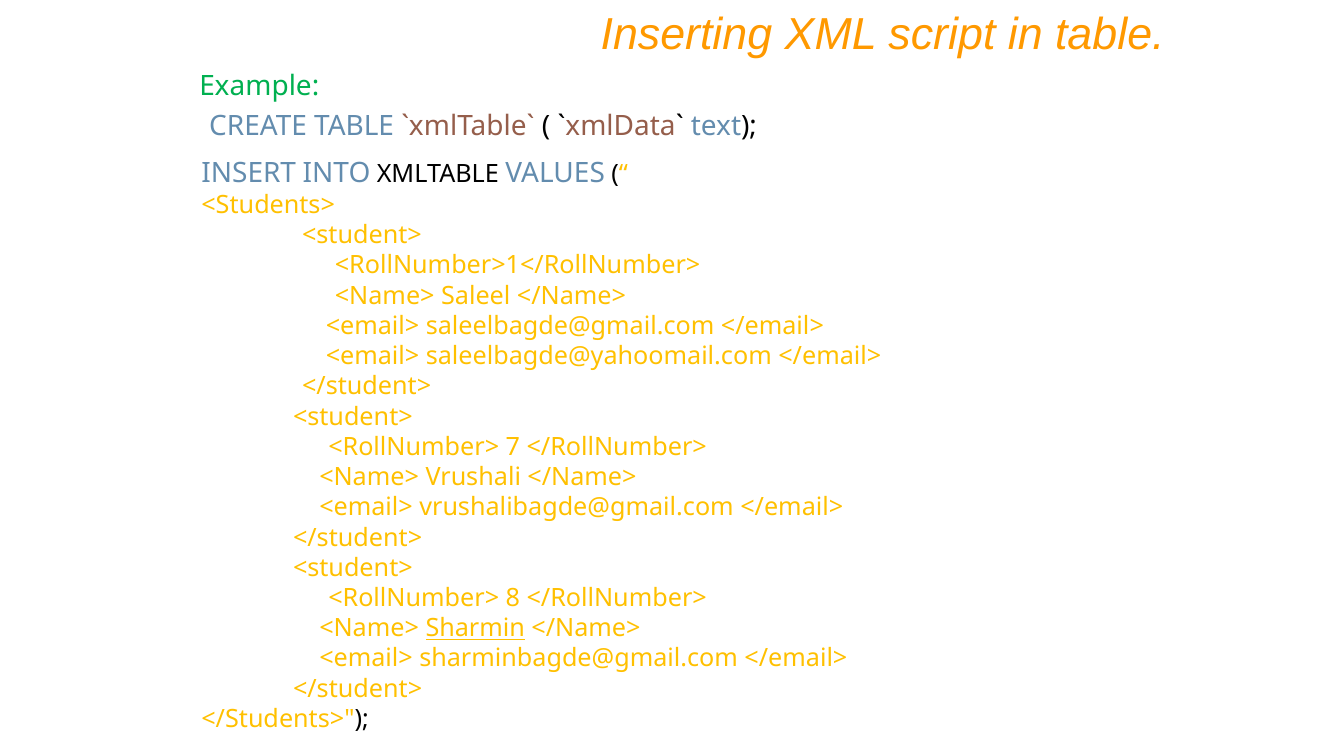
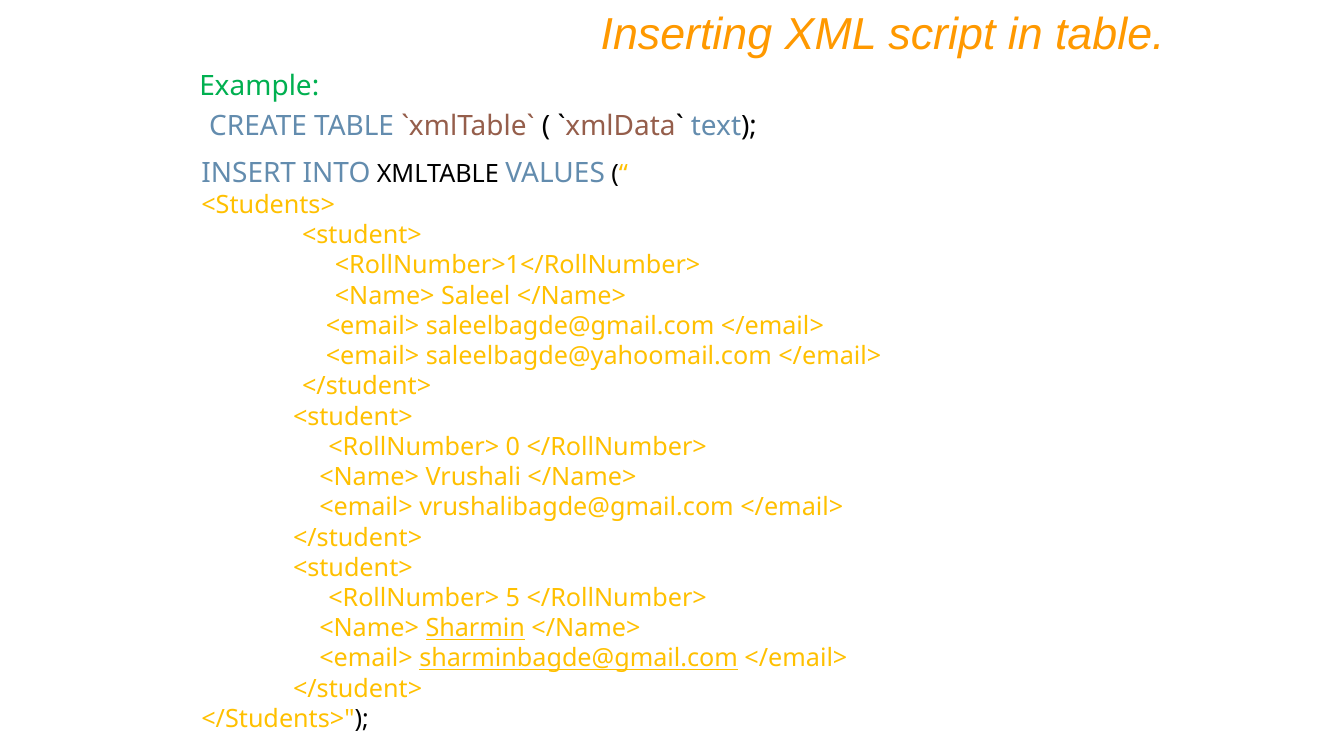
7: 7 -> 0 (513, 447)
8: 8 -> 5 (513, 598)
sharminbagde@gmail.com underline: none -> present (579, 658)
